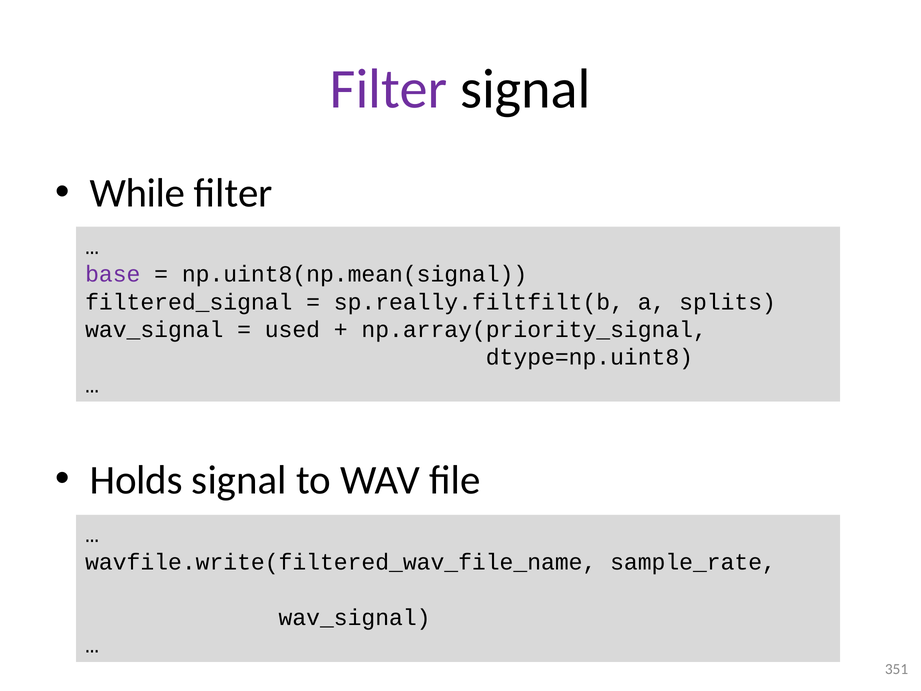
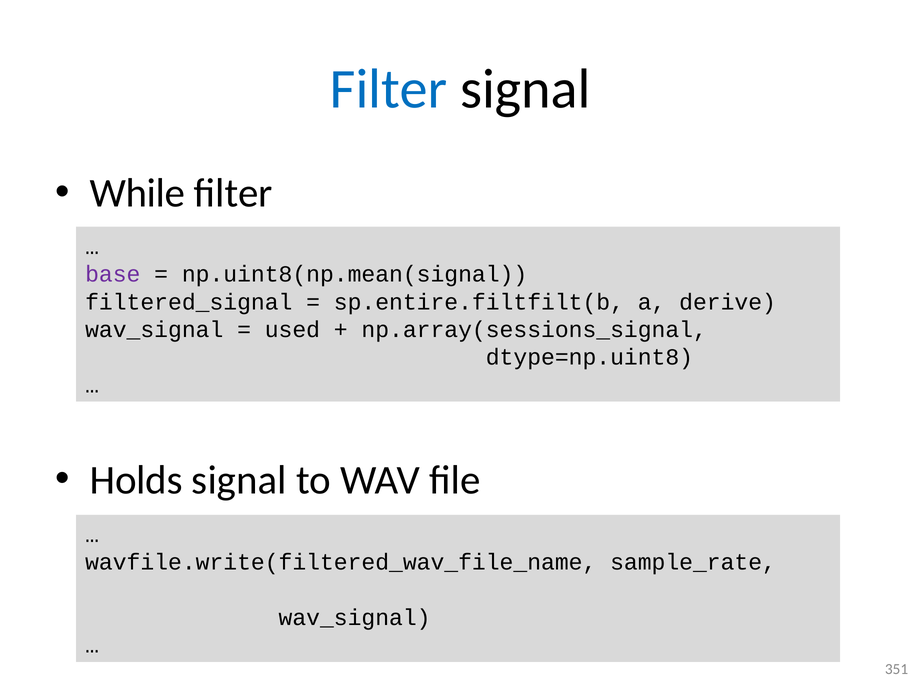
Filter colour: purple -> blue (389, 89)
sp.really.filtfilt(b: sp.really.filtfilt(b -> sp.entire.filtfilt(b (479, 302)
splits: splits -> derive (728, 302)
np.array(priority_signal: np.array(priority_signal -> np.array(sessions_signal (534, 330)
